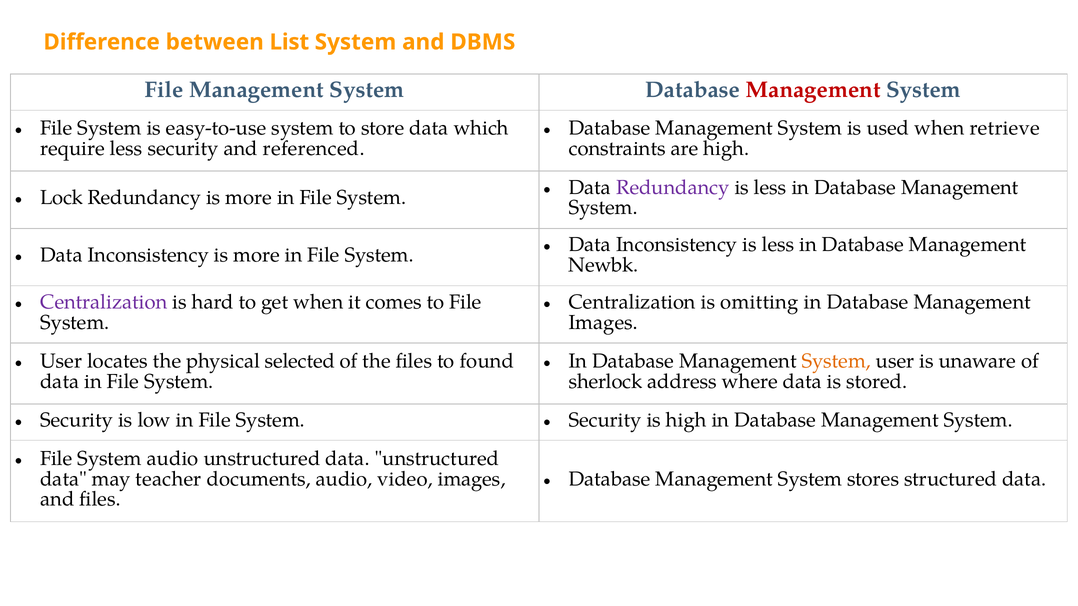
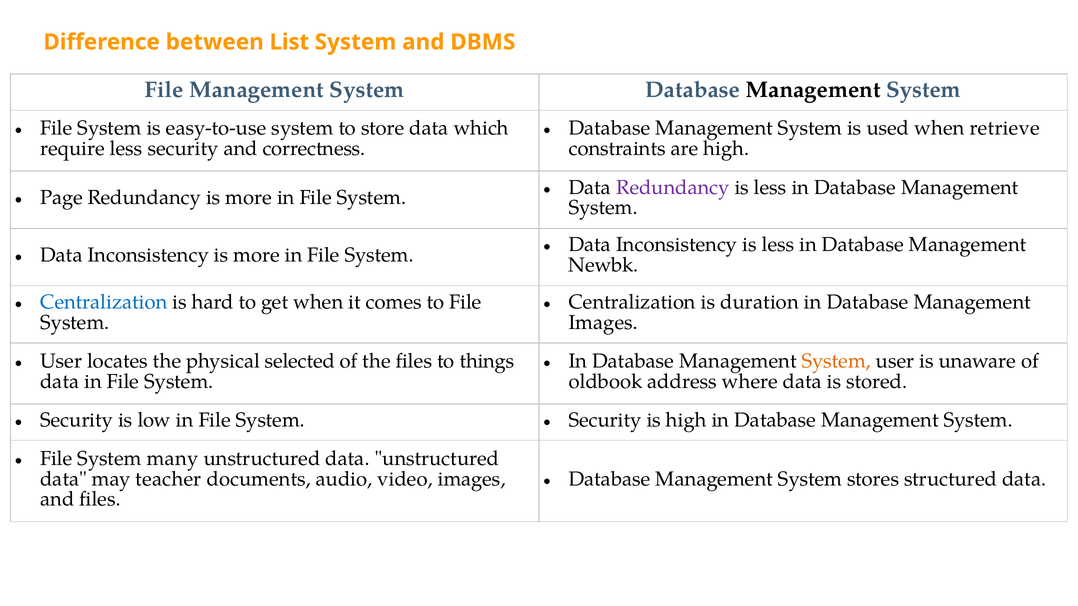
Management colour: red -> black (813, 90)
referenced: referenced -> correctness (314, 149)
Lock: Lock -> Page (62, 198)
Centralization colour: purple -> blue (104, 302)
omitting: omitting -> duration (760, 302)
found: found -> things (487, 361)
sherlock: sherlock -> oldbook (605, 382)
System audio: audio -> many (172, 459)
